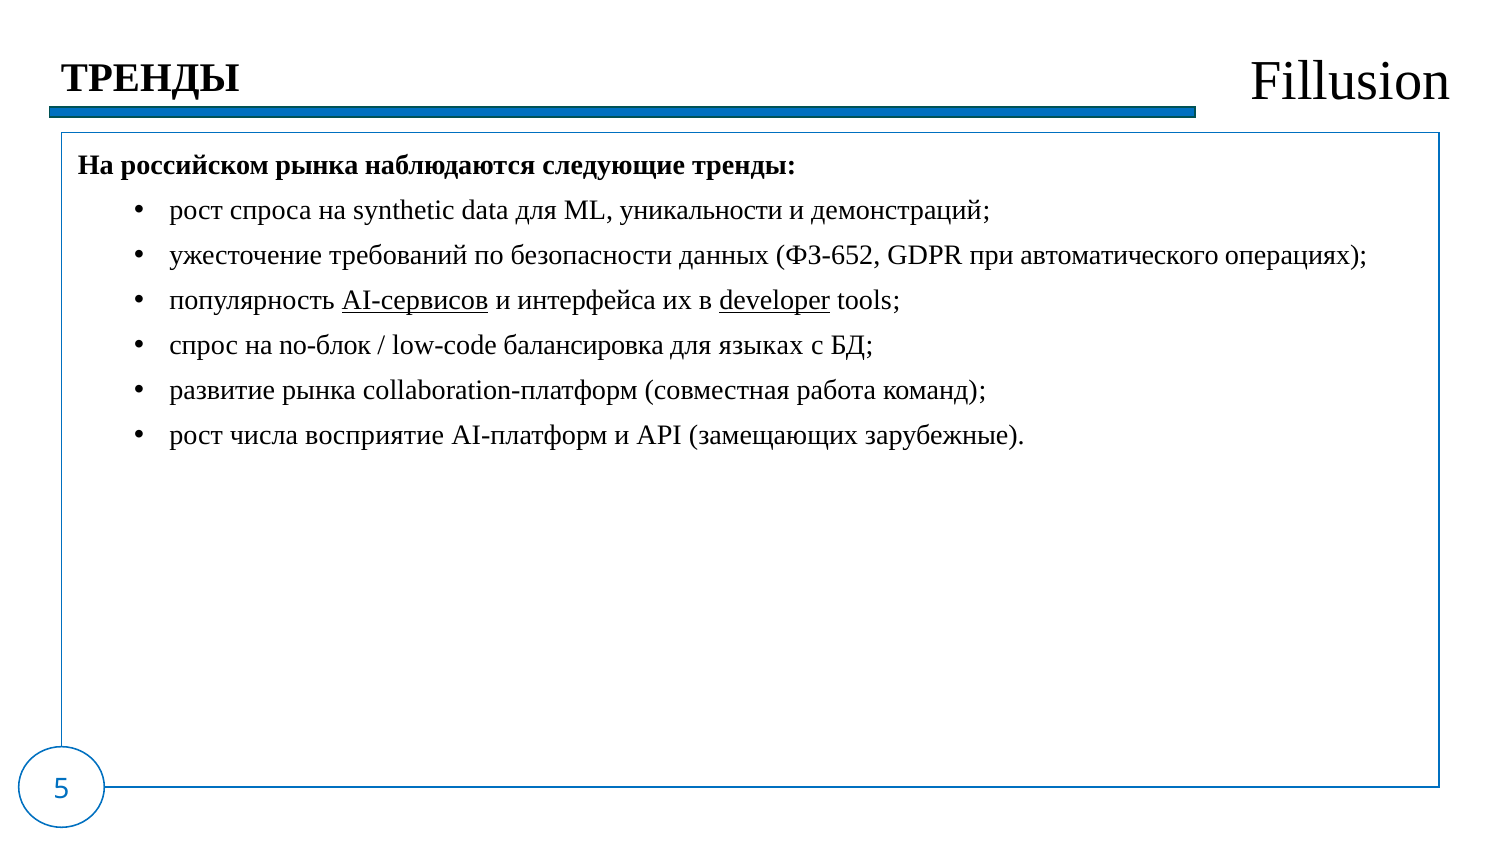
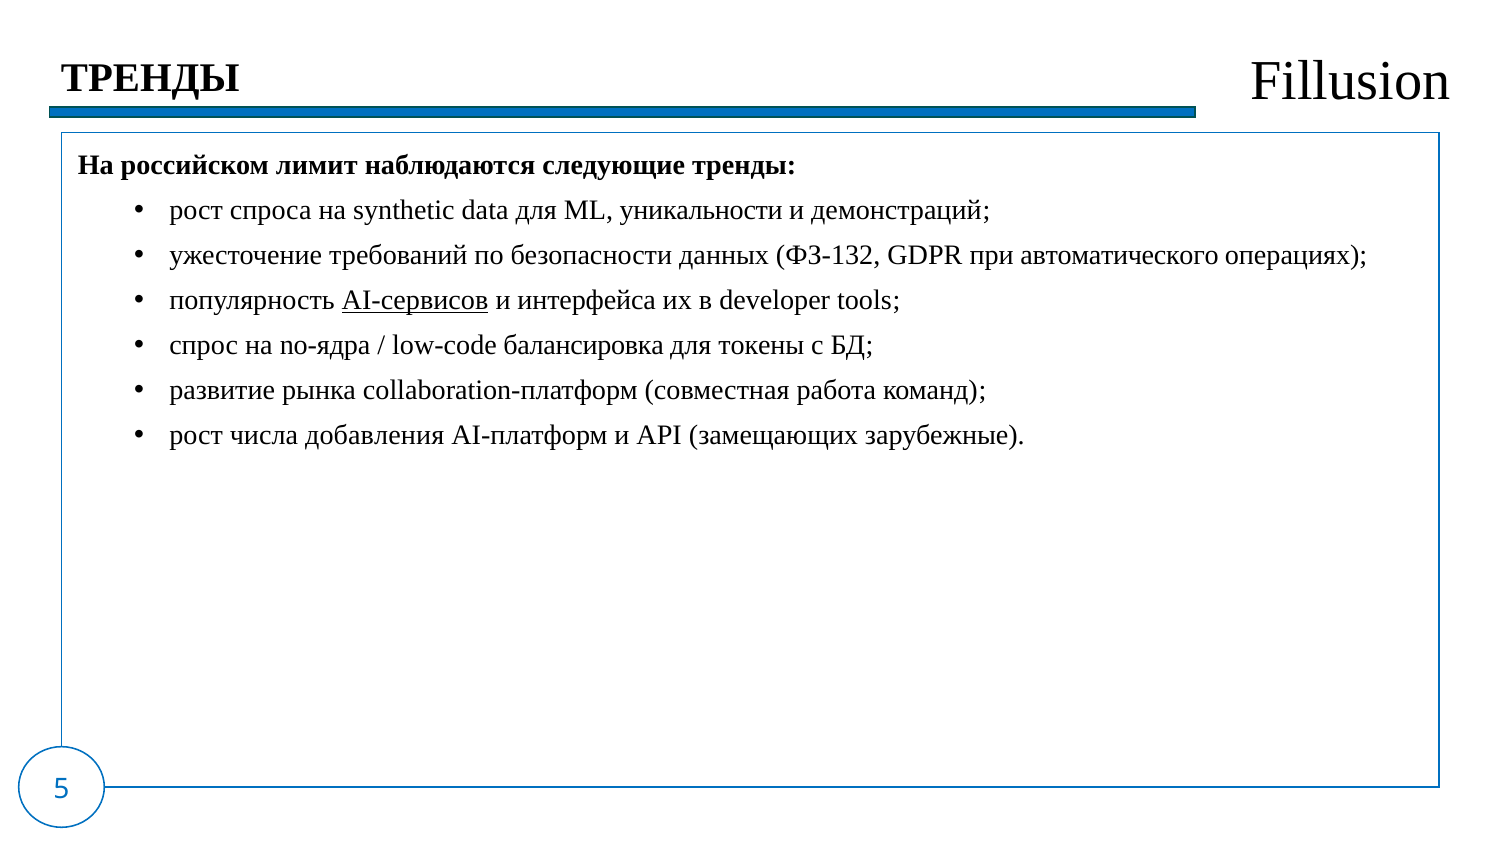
российском рынка: рынка -> лимит (317, 165)
ФЗ-652: ФЗ-652 -> ФЗ-132 (828, 255)
developer underline: present -> none (775, 300)
no-блок: no-блок -> no-ядра (325, 345)
языках: языках -> токены (761, 345)
восприятие: восприятие -> добавления (375, 435)
